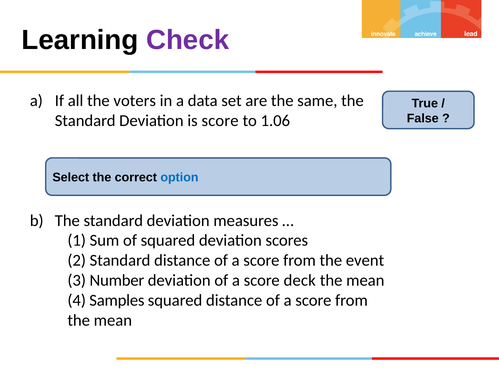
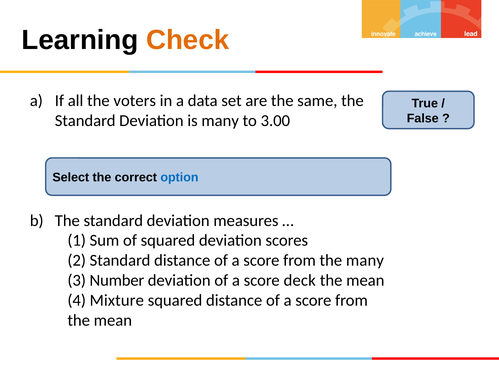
Check colour: purple -> orange (188, 40)
is score: score -> many (220, 121)
1.06: 1.06 -> 3.00 (275, 121)
the event: event -> many (365, 261)
Samples: Samples -> Mixture (117, 301)
